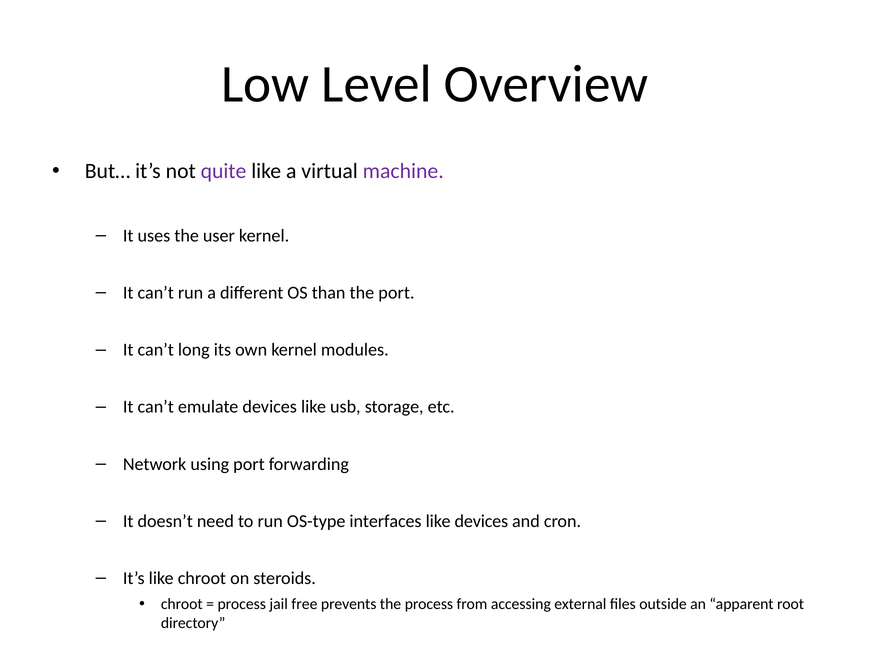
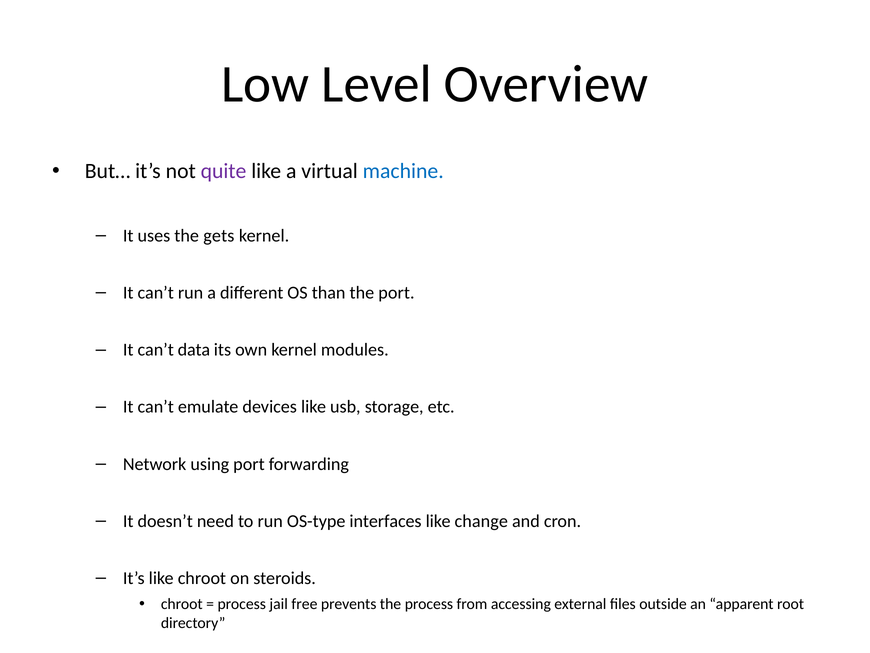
machine colour: purple -> blue (403, 171)
user: user -> gets (219, 235)
long: long -> data (194, 350)
like devices: devices -> change (481, 521)
